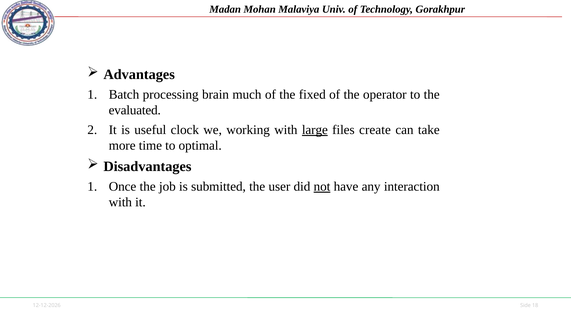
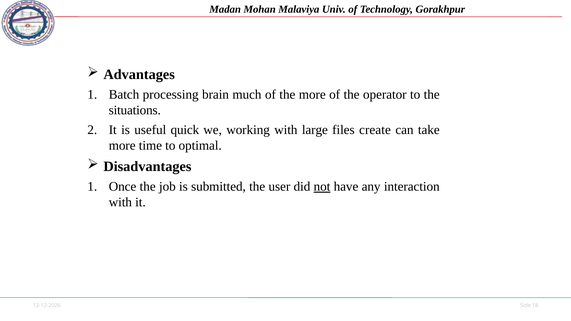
the fixed: fixed -> more (312, 95)
evaluated: evaluated -> situations (135, 110)
clock: clock -> quick (185, 130)
large underline: present -> none (315, 130)
